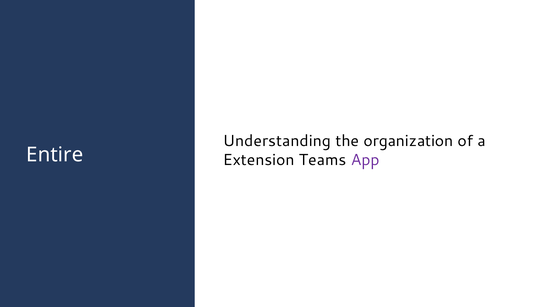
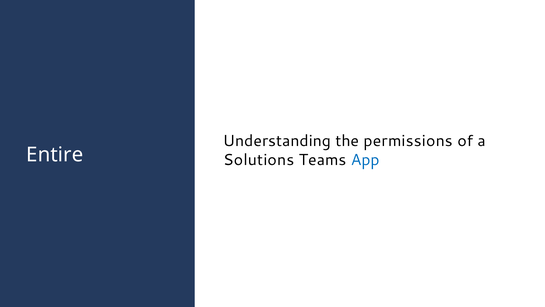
organization: organization -> permissions (408, 141)
Extension: Extension -> Solutions (259, 160)
App colour: purple -> blue (365, 160)
